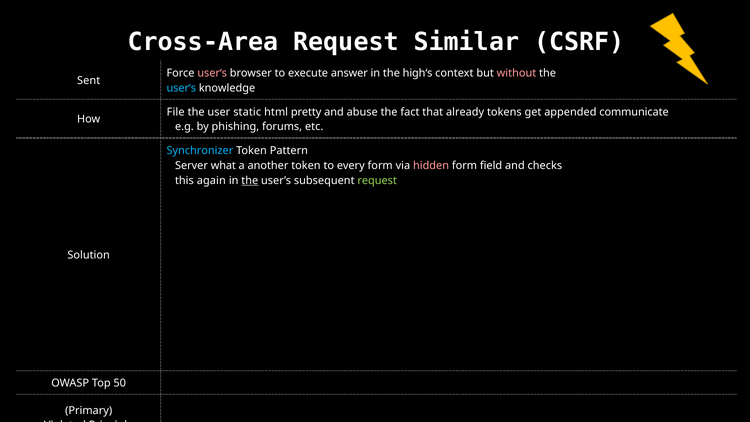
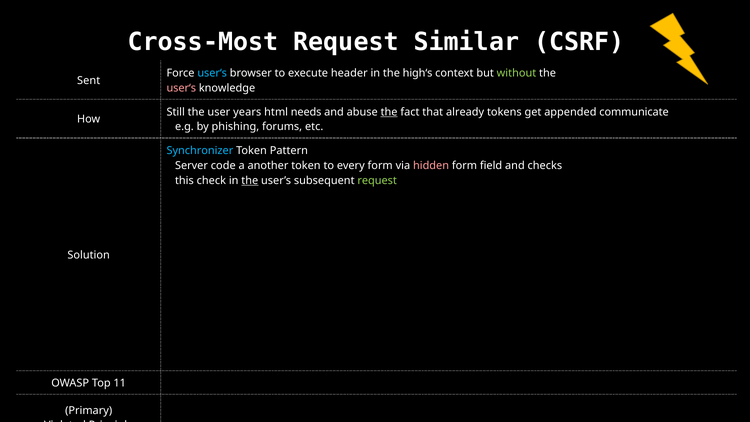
Cross-Area: Cross-Area -> Cross-Most (203, 42)
user‘s colour: pink -> light blue (212, 73)
answer: answer -> header (349, 73)
without colour: pink -> light green (516, 73)
user‘s colour: light blue -> pink (181, 88)
File: File -> Still (176, 112)
static: static -> years (247, 112)
pretty: pretty -> needs (306, 112)
the underline: none -> present (389, 112)
what: what -> code (223, 165)
again: again -> check (211, 180)
50: 50 -> 11 (120, 383)
